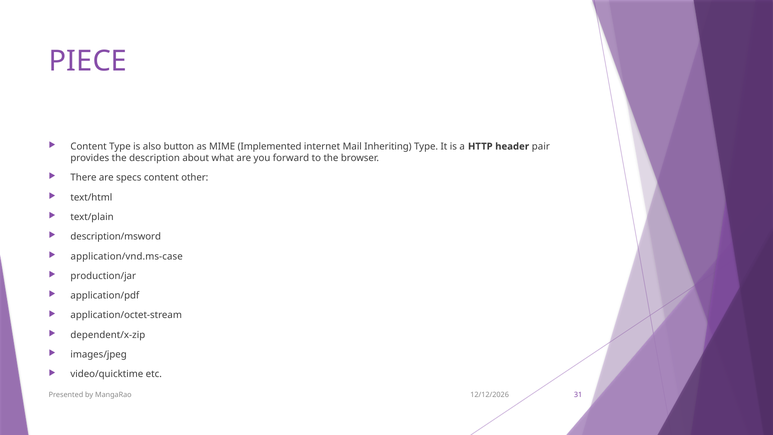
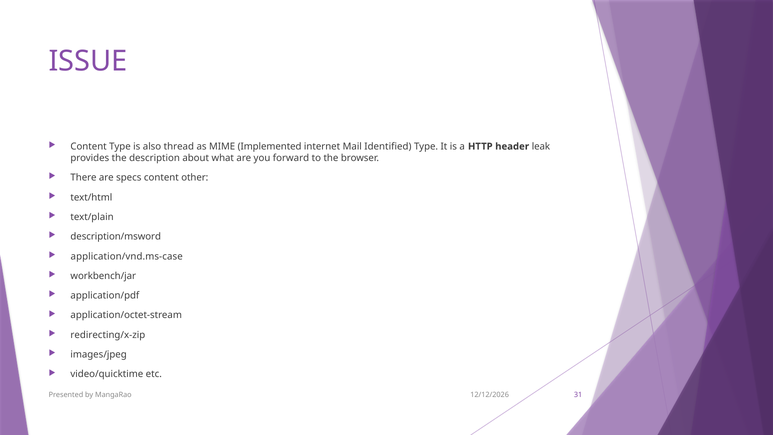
PIECE: PIECE -> ISSUE (88, 61)
button: button -> thread (179, 146)
Inheriting: Inheriting -> Identified (388, 146)
pair: pair -> leak (541, 146)
production/jar: production/jar -> workbench/jar (103, 276)
dependent/x-zip: dependent/x-zip -> redirecting/x-zip (108, 335)
